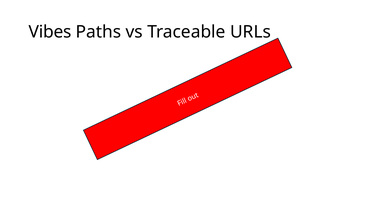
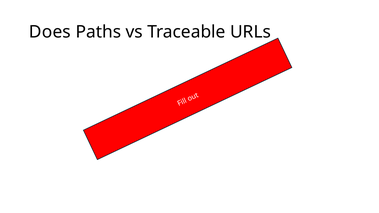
Vibes: Vibes -> Does (50, 32)
